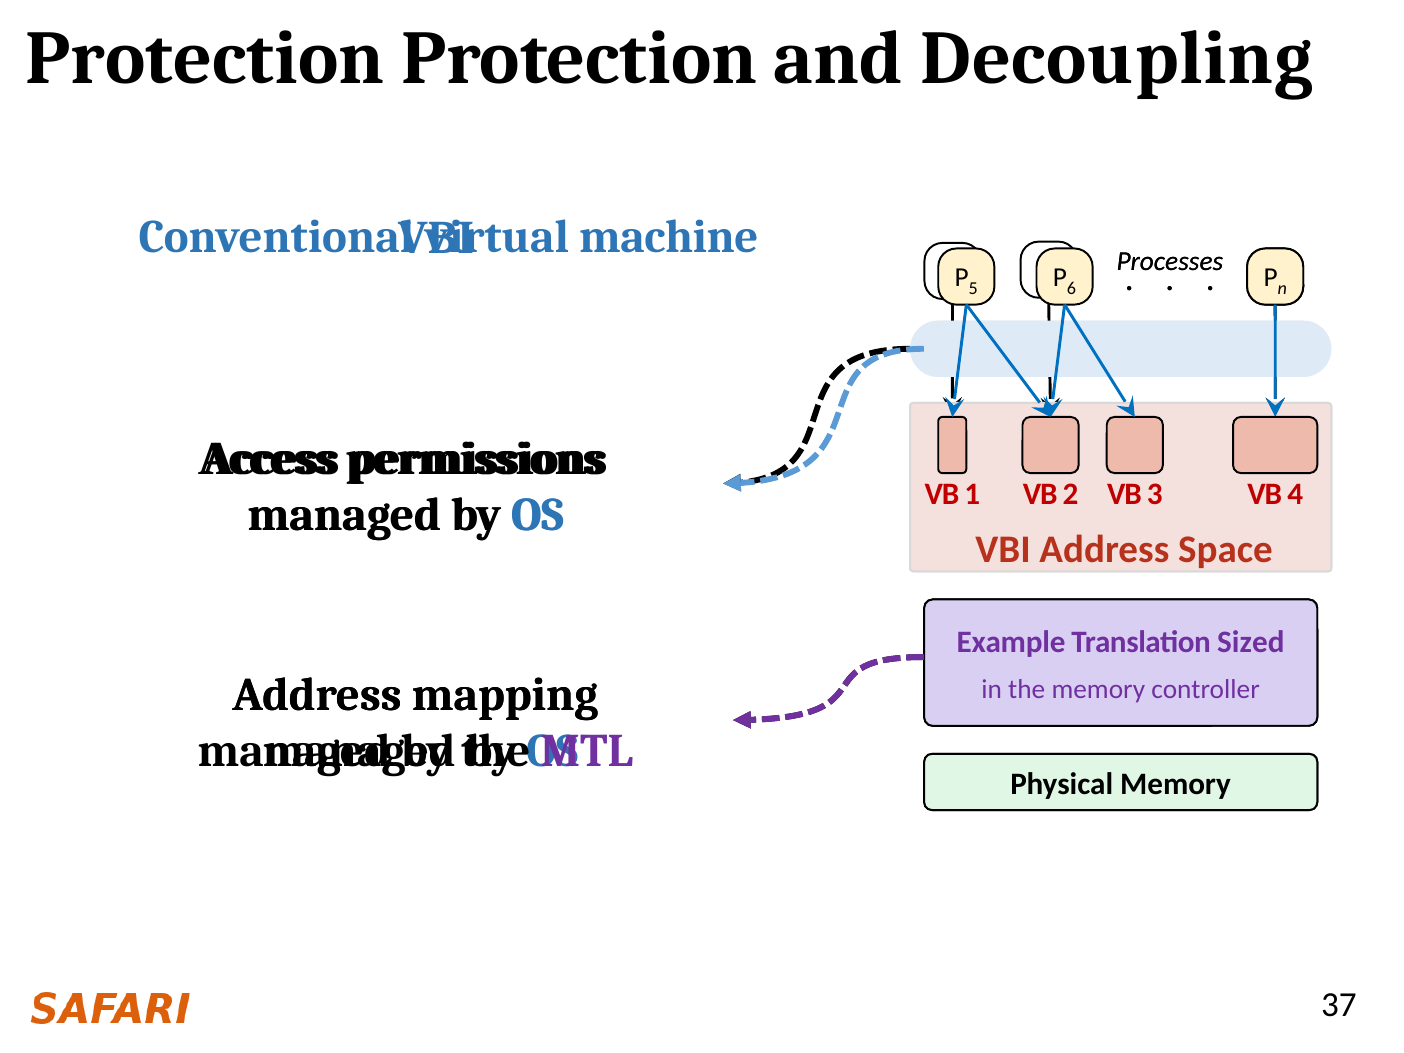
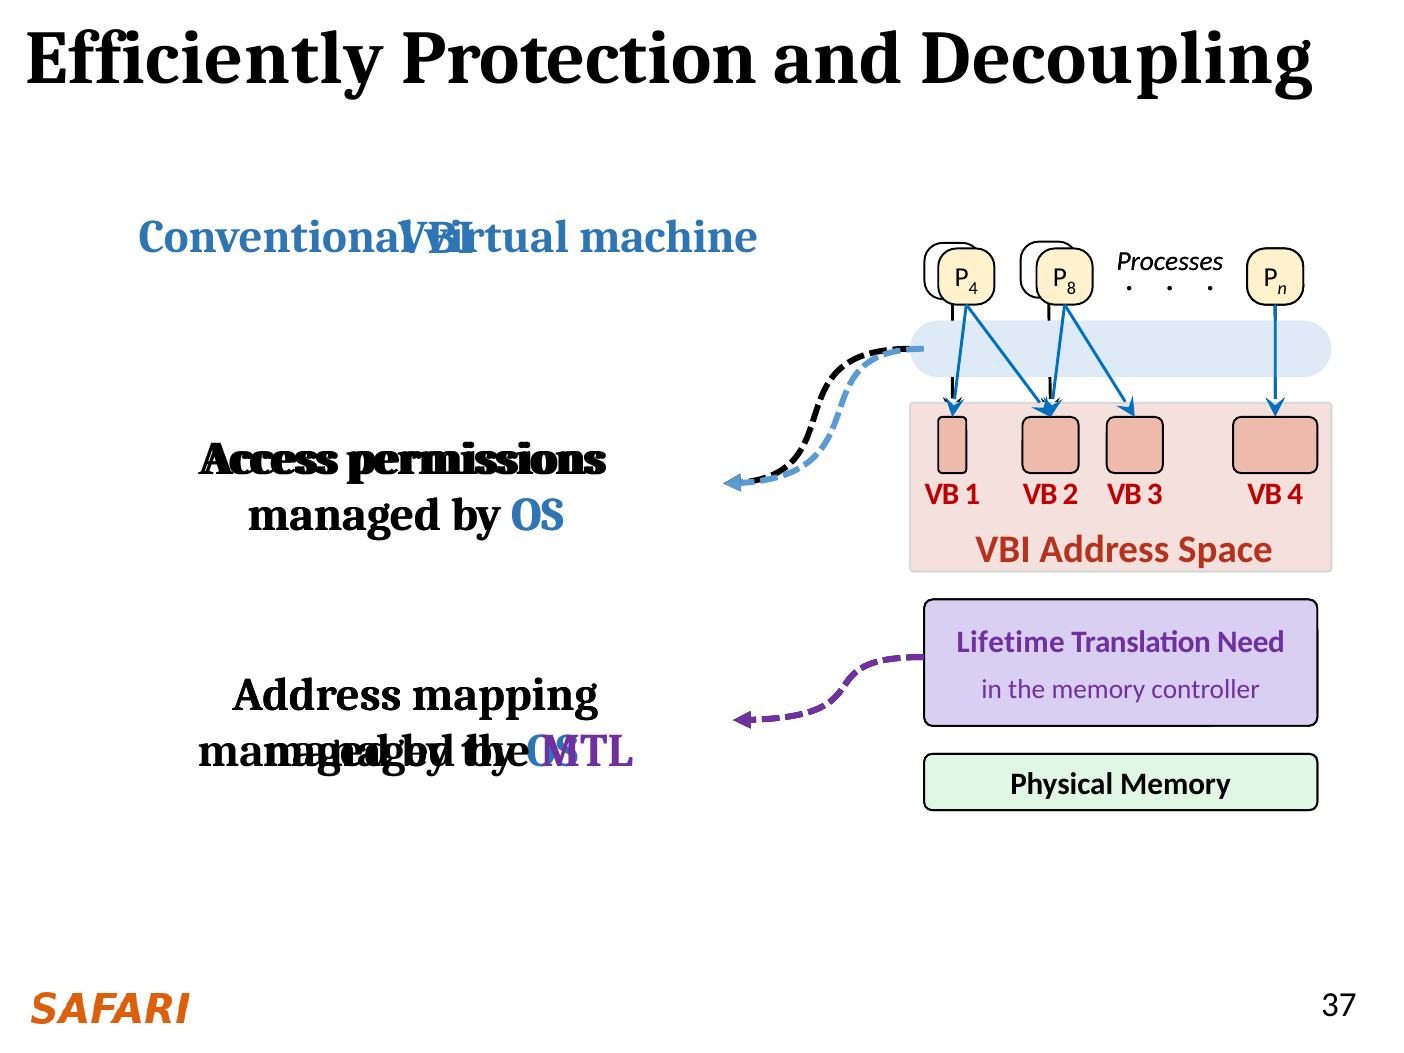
Protection: Protection -> Efficiently (205, 59)
5: 5 -> 4 (973, 288)
6: 6 -> 8 (1072, 288)
Example: Example -> Lifetime (1011, 643)
Sized: Sized -> Need (1251, 643)
